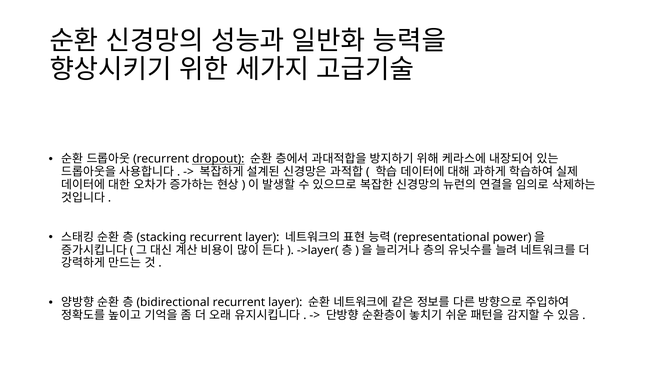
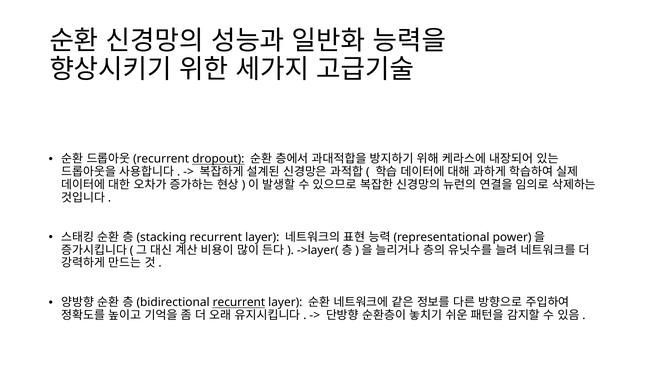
recurrent underline: none -> present (239, 303)
